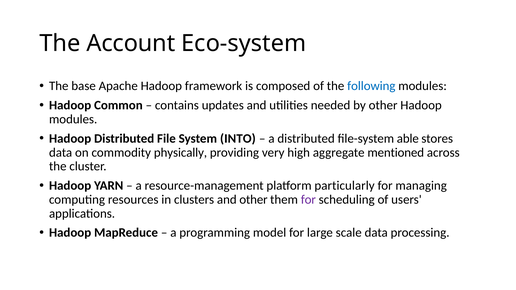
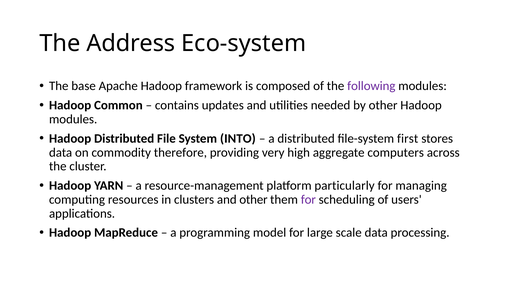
Account: Account -> Address (131, 43)
following colour: blue -> purple (371, 86)
able: able -> first (408, 139)
physically: physically -> therefore (180, 153)
mentioned: mentioned -> computers (396, 153)
